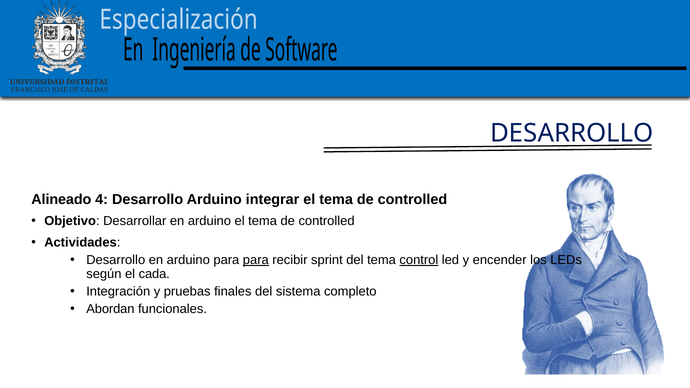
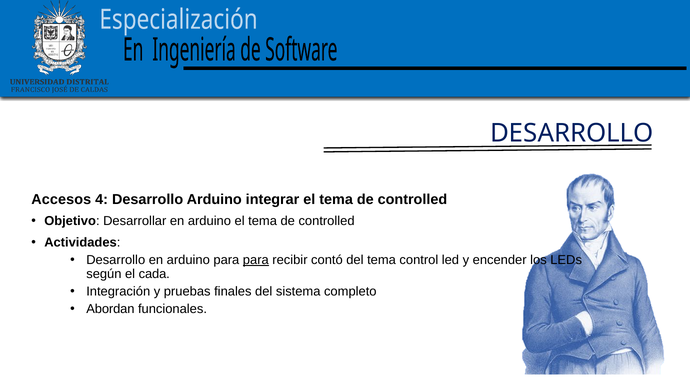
Alineado: Alineado -> Accesos (61, 199)
sprint: sprint -> contó (327, 260)
control underline: present -> none (419, 260)
